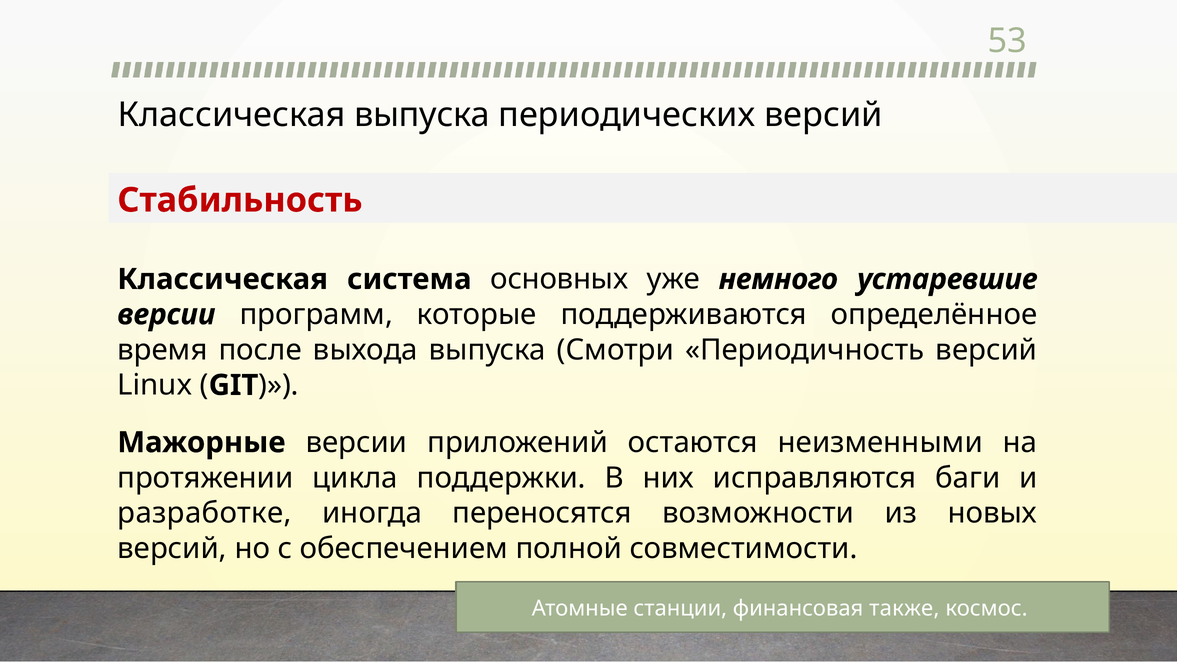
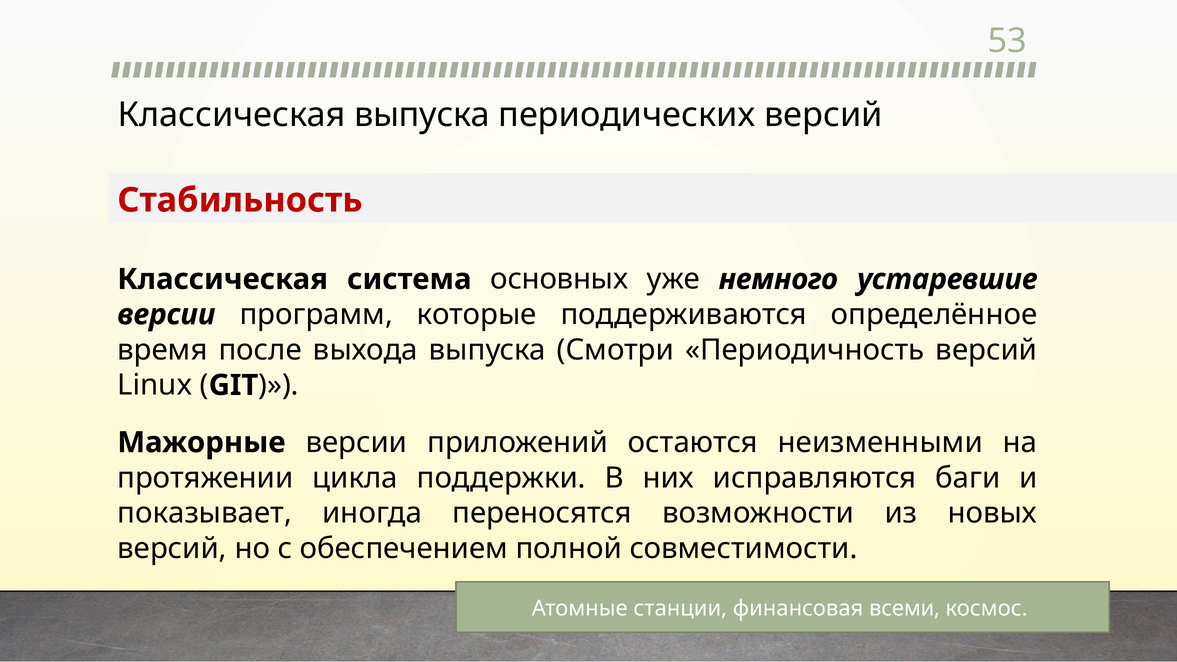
разработке: разработке -> показывает (205, 513)
также: также -> всеми (905, 609)
